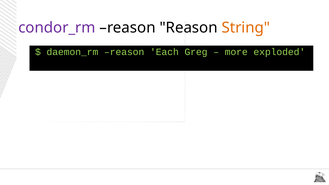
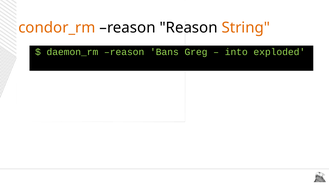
condor_rm colour: purple -> orange (57, 28)
Each: Each -> Bans (164, 52)
more: more -> into (236, 52)
